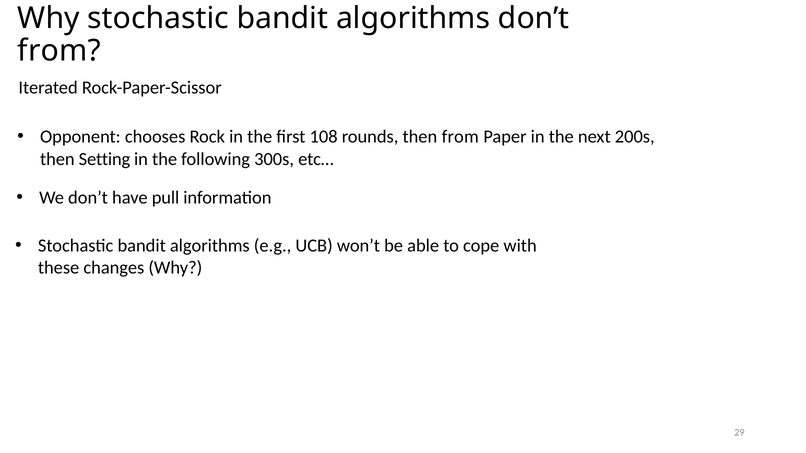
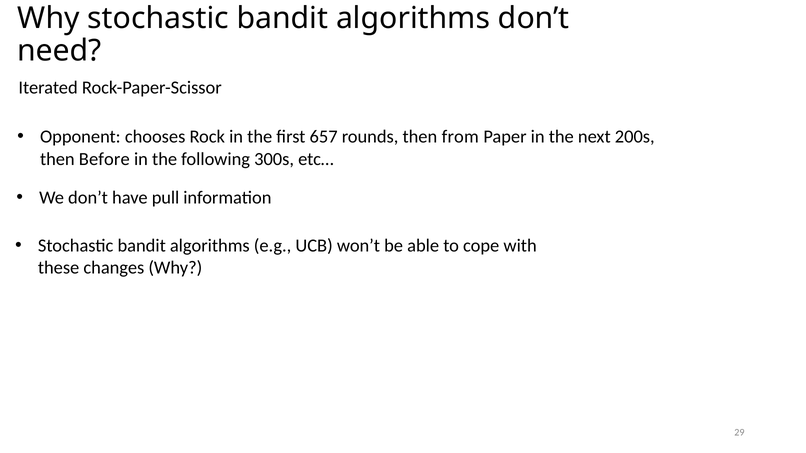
from: from -> need (59, 51)
108: 108 -> 657 (324, 137)
Setting: Setting -> Before (104, 159)
